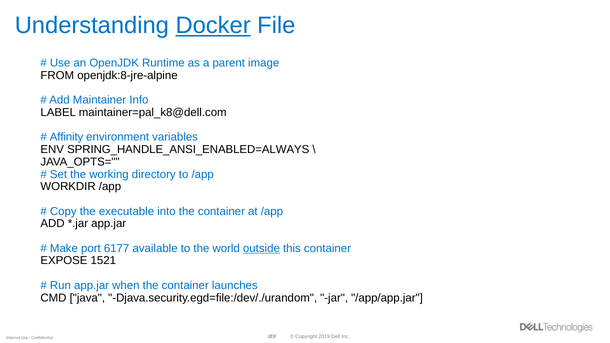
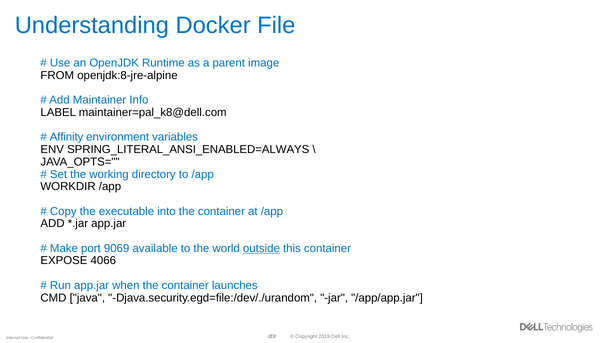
Docker underline: present -> none (213, 26)
SPRING_HANDLE_ANSI_ENABLED=ALWAYS: SPRING_HANDLE_ANSI_ENABLED=ALWAYS -> SPRING_LITERAL_ANSI_ENABLED=ALWAYS (188, 150)
6177: 6177 -> 9069 (117, 248)
1521: 1521 -> 4066 (103, 261)
